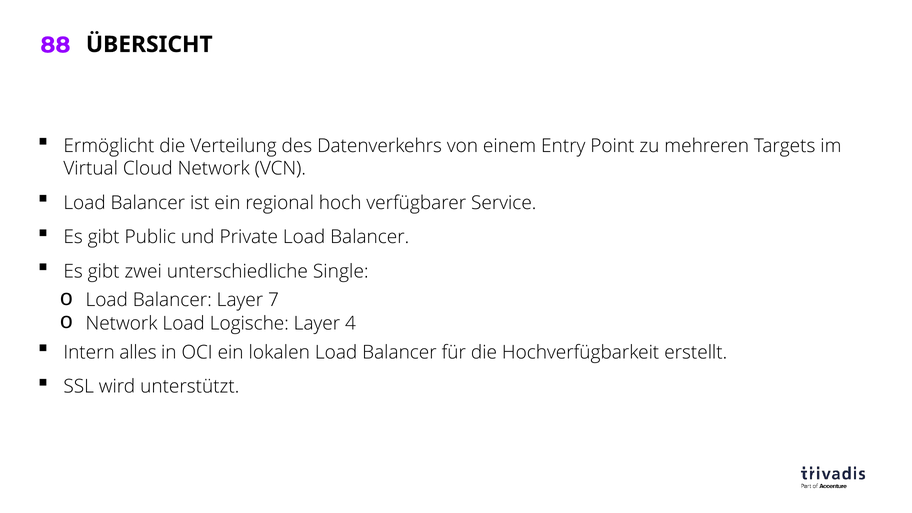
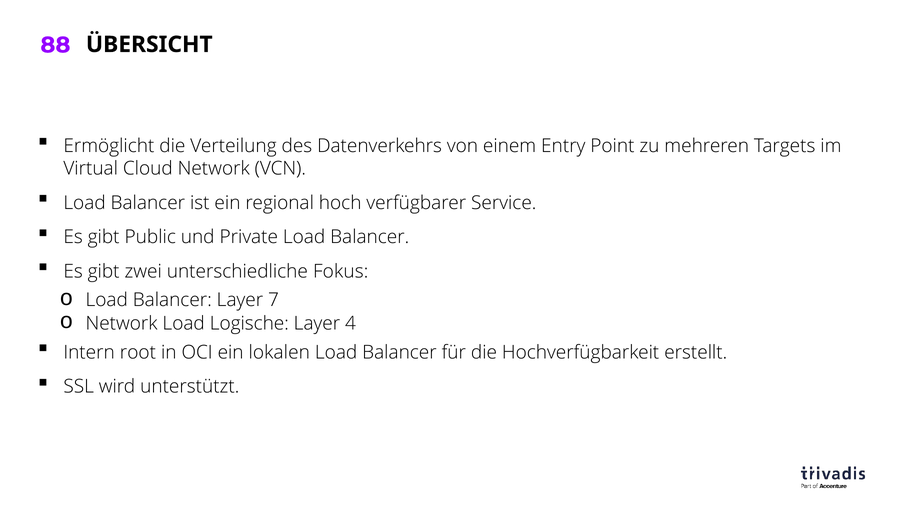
Single: Single -> Fokus (341, 271)
alles: alles -> root (138, 352)
